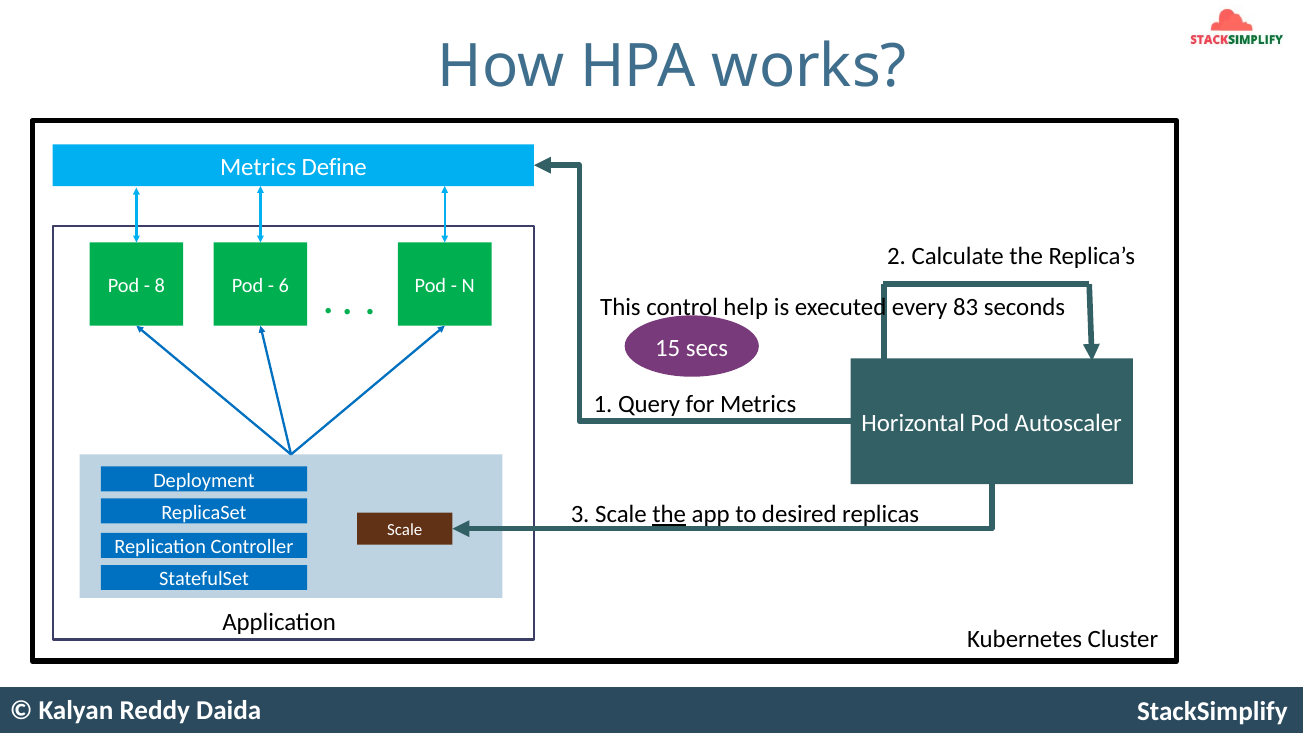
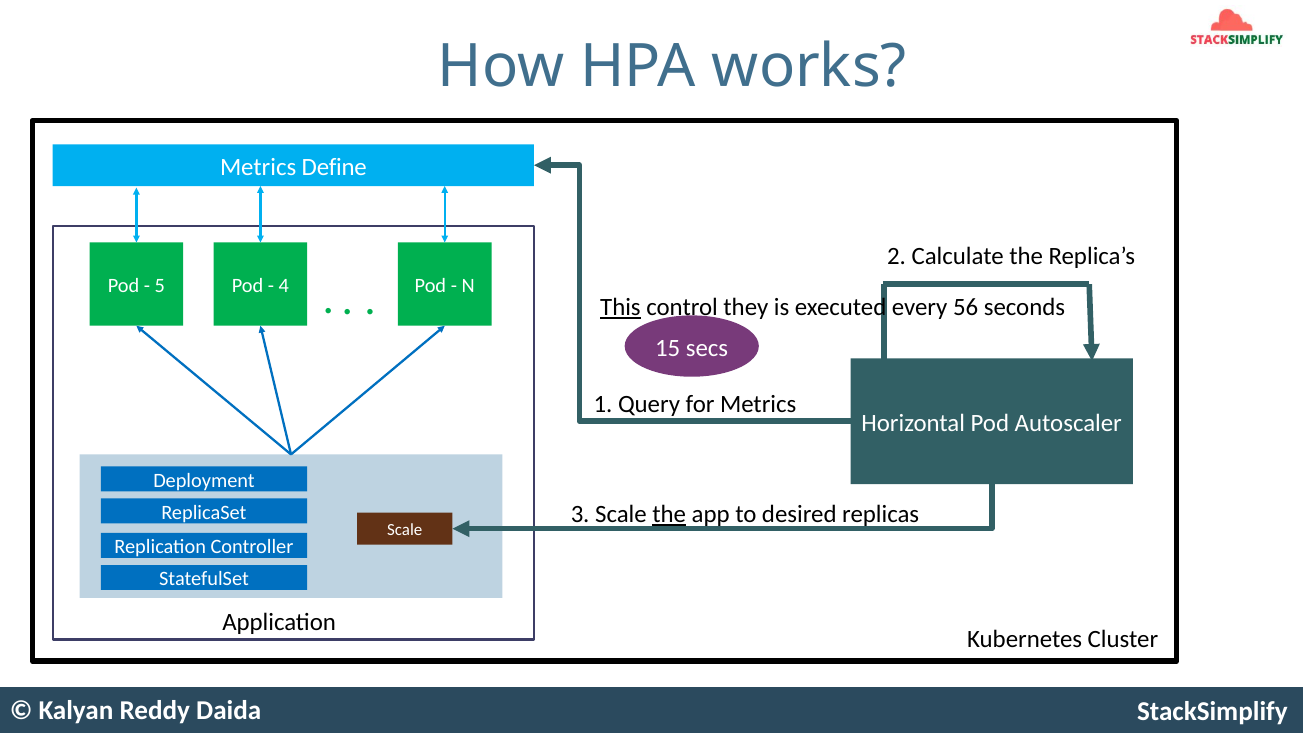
8: 8 -> 5 (160, 285)
6: 6 -> 4 (284, 285)
This underline: none -> present (620, 307)
help: help -> they (746, 307)
83: 83 -> 56 (966, 307)
